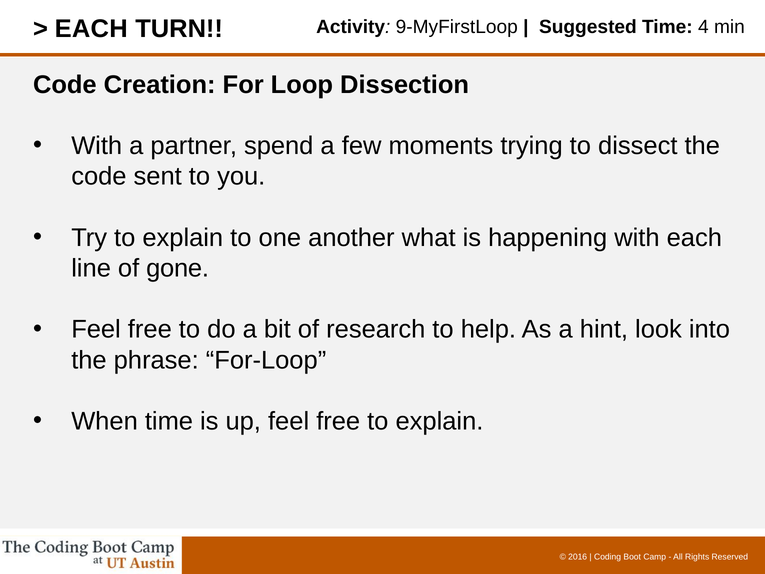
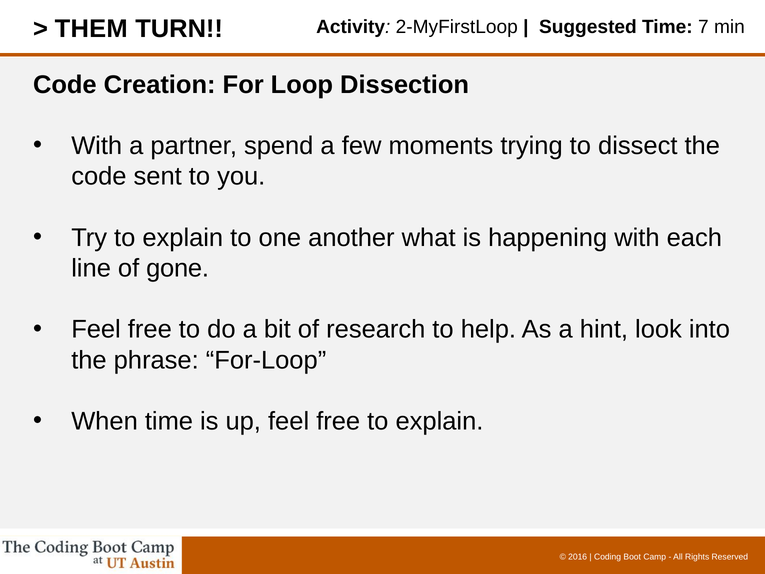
EACH: EACH -> THEM (91, 29)
9-MyFirstLoop: 9-MyFirstLoop -> 2-MyFirstLoop (457, 27)
4: 4 -> 7 (703, 27)
